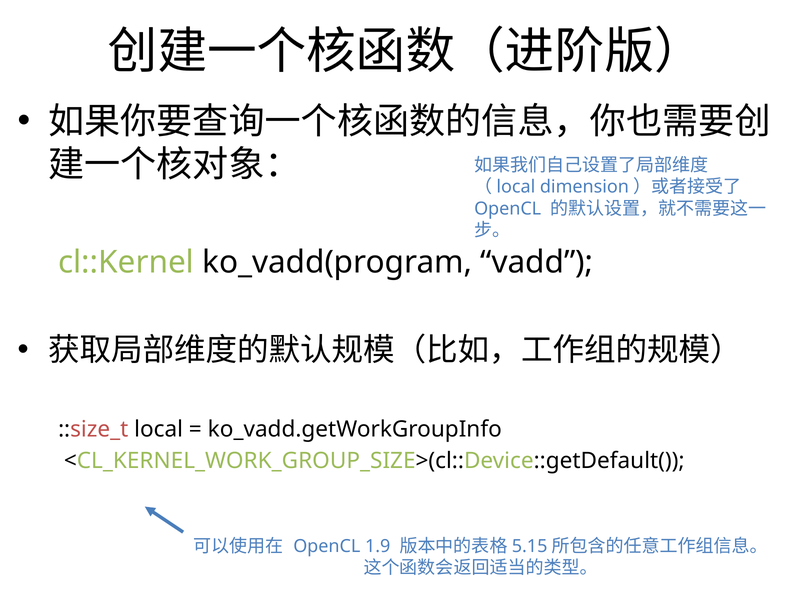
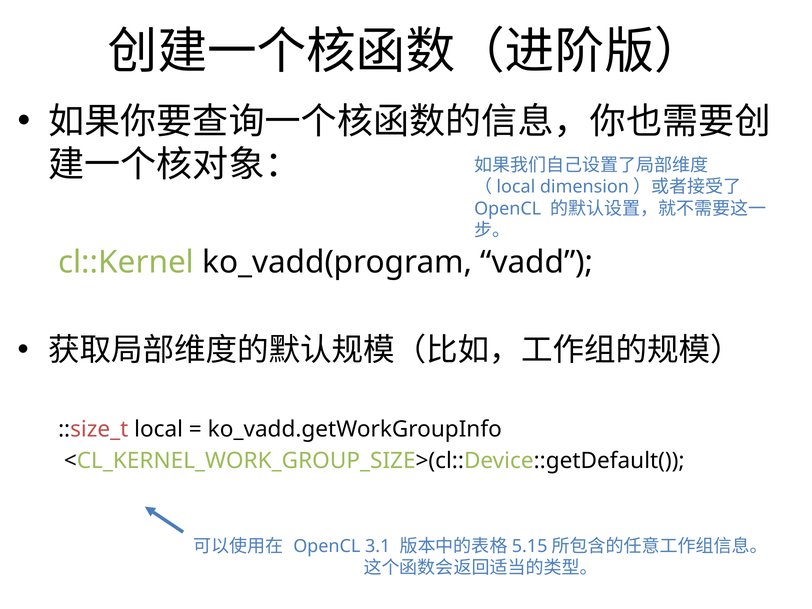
1.9: 1.9 -> 3.1 (378, 546)
